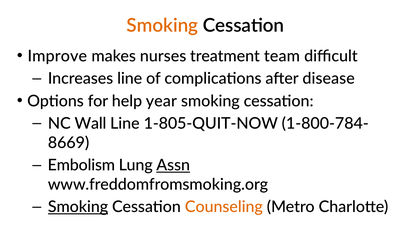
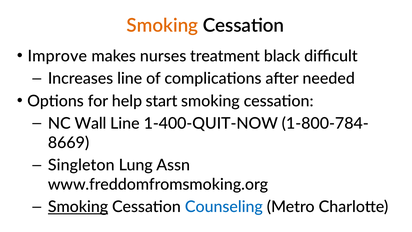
team: team -> black (282, 56)
disease: disease -> needed (329, 79)
year: year -> start (162, 101)
1-805-QUIT-NOW: 1-805-QUIT-NOW -> 1-400-QUIT-NOW (211, 123)
Embolism: Embolism -> Singleton (81, 165)
Assn underline: present -> none (173, 165)
Counseling colour: orange -> blue (224, 207)
